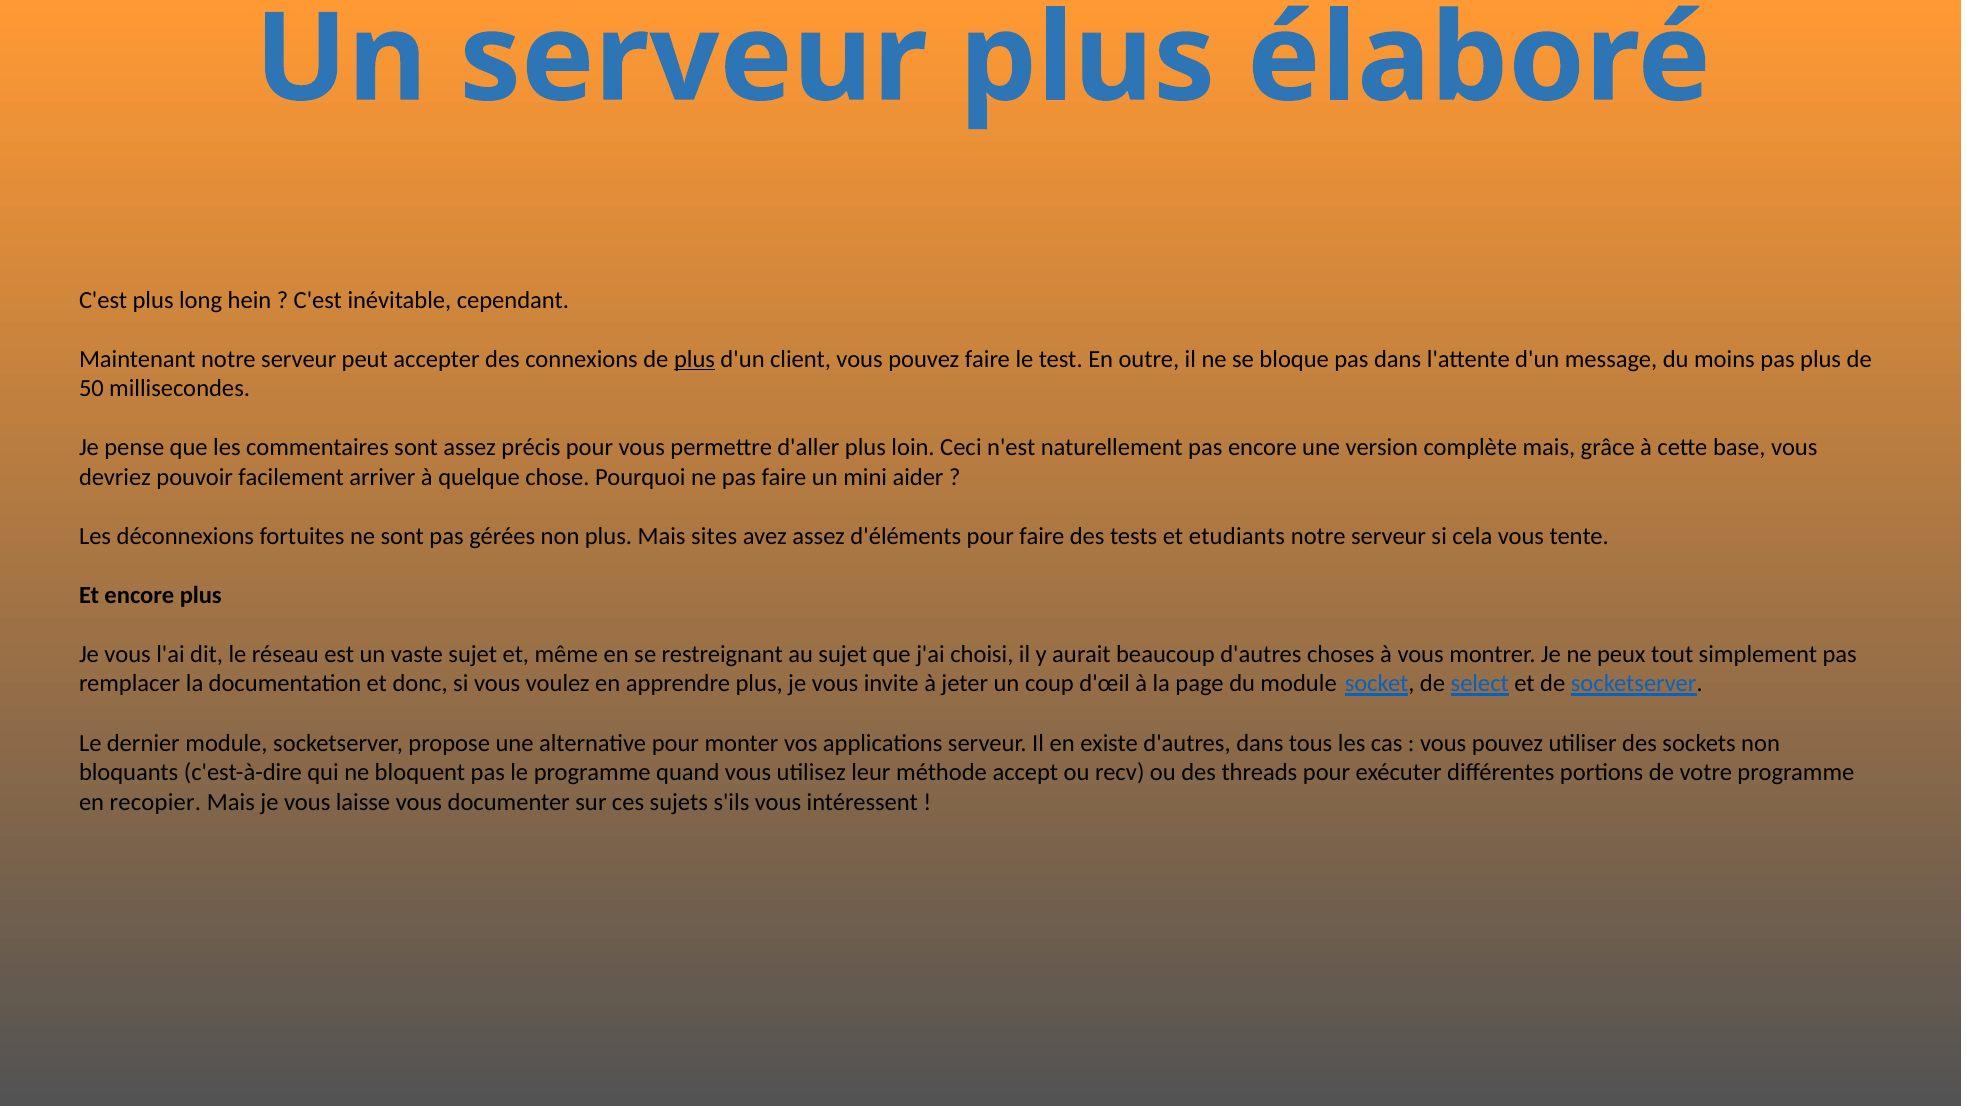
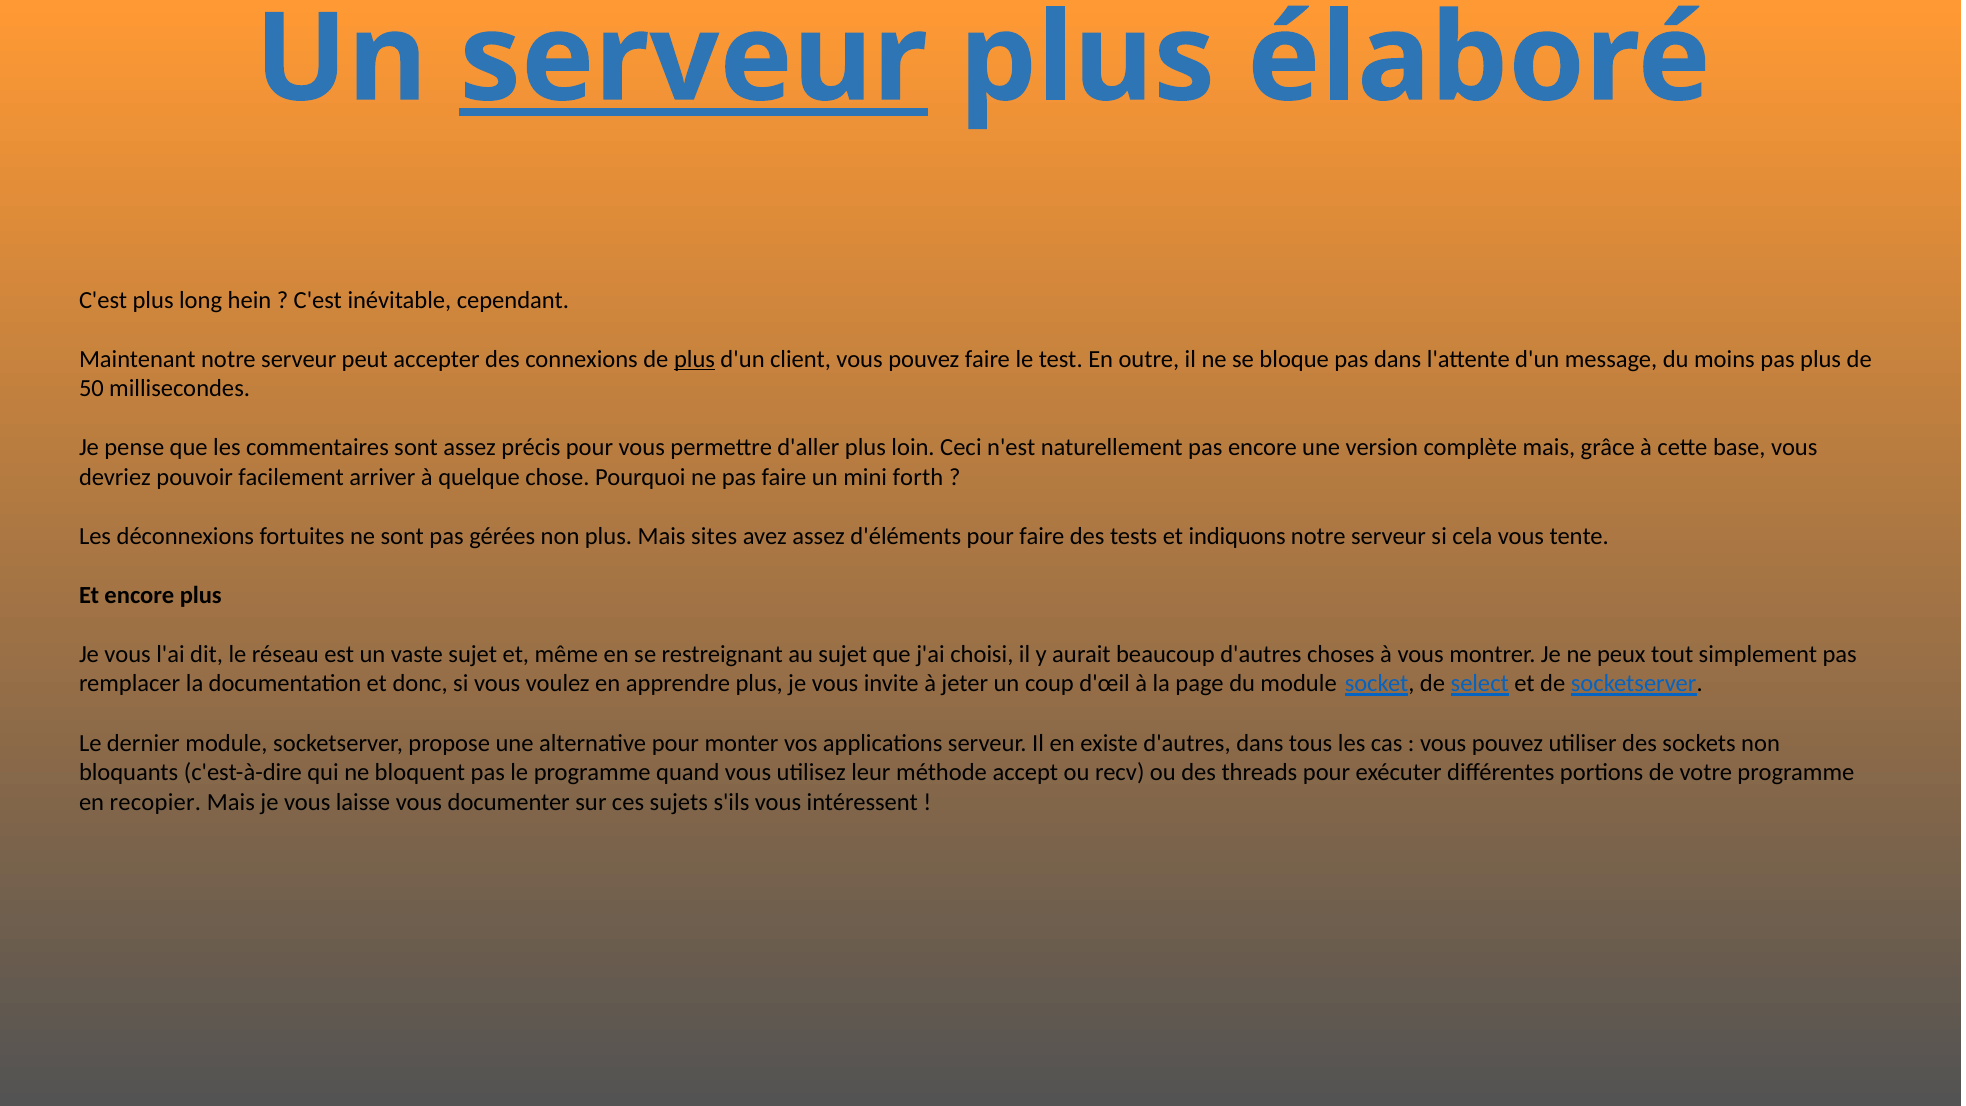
serveur underline: none -> present (693, 59)
aider: aider -> forth (918, 477)
etudiants: etudiants -> indiquons (1237, 536)
